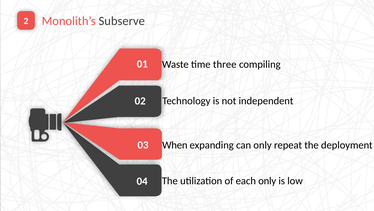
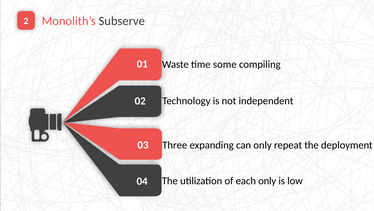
three: three -> some (225, 64)
When: When -> Three (175, 145)
